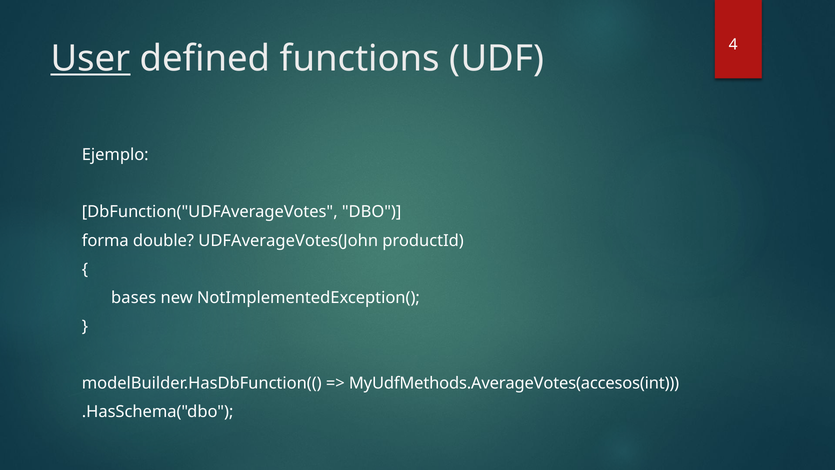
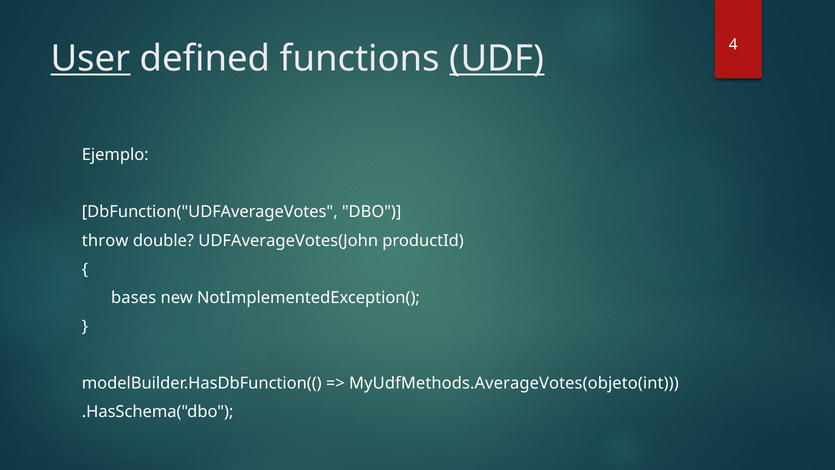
UDF underline: none -> present (497, 59)
forma: forma -> throw (105, 240)
MyUdfMethods.AverageVotes(accesos(int: MyUdfMethods.AverageVotes(accesos(int -> MyUdfMethods.AverageVotes(objeto(int (514, 383)
